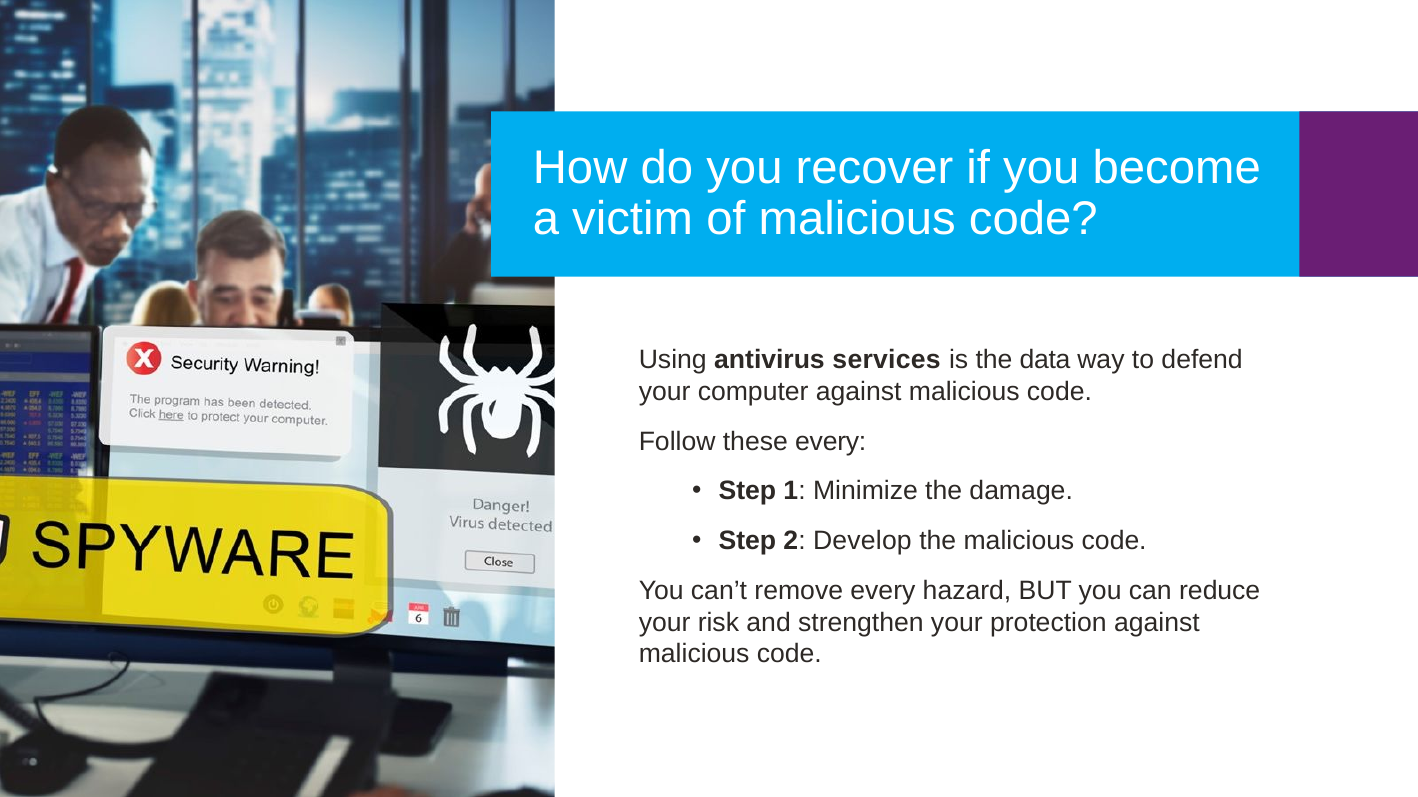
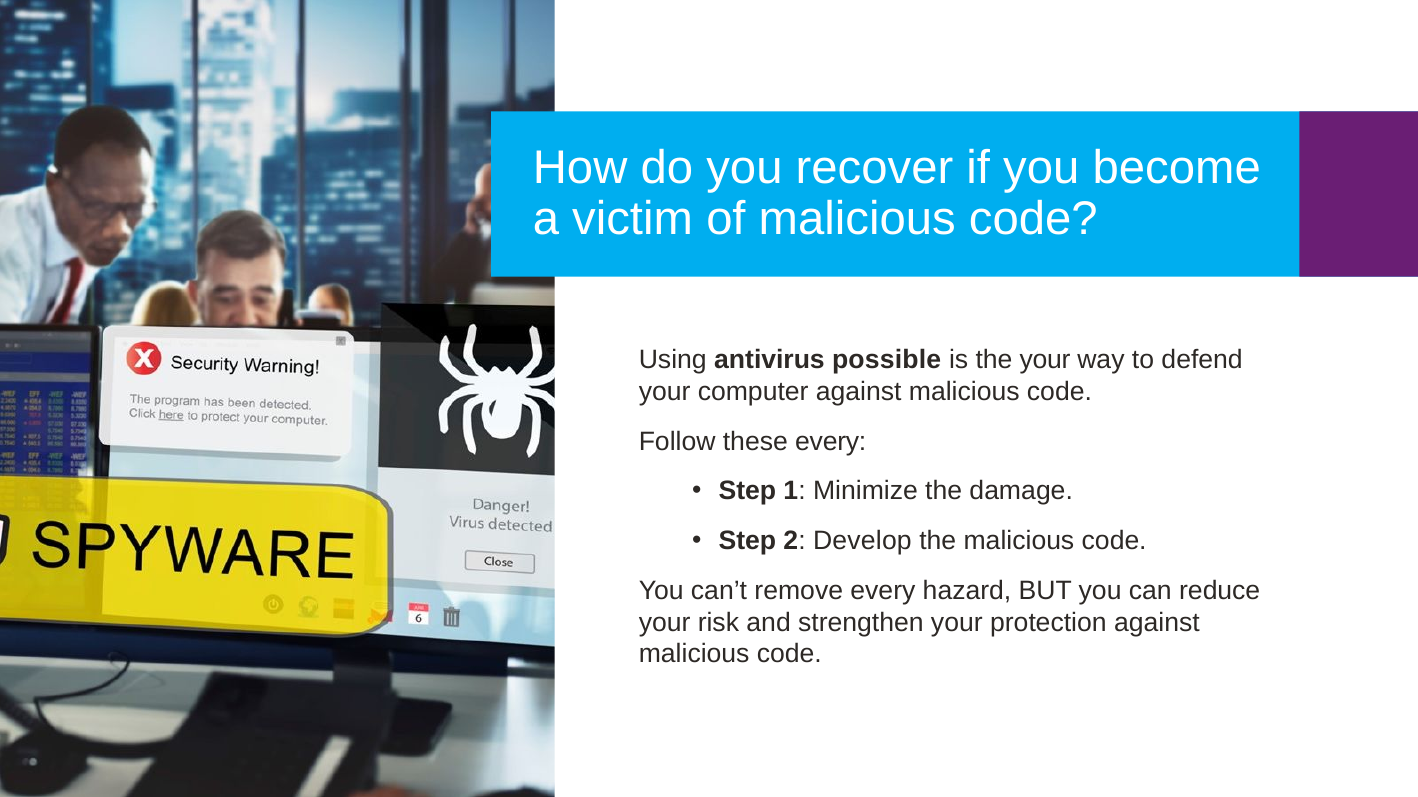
services: services -> possible (887, 360)
the data: data -> your (1045, 360)
